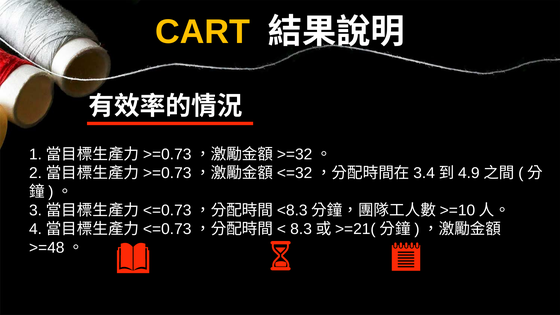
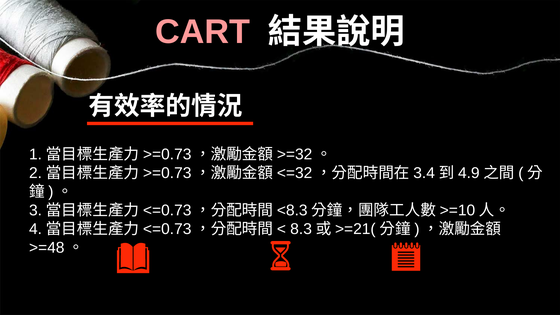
CART colour: yellow -> pink (203, 32)
